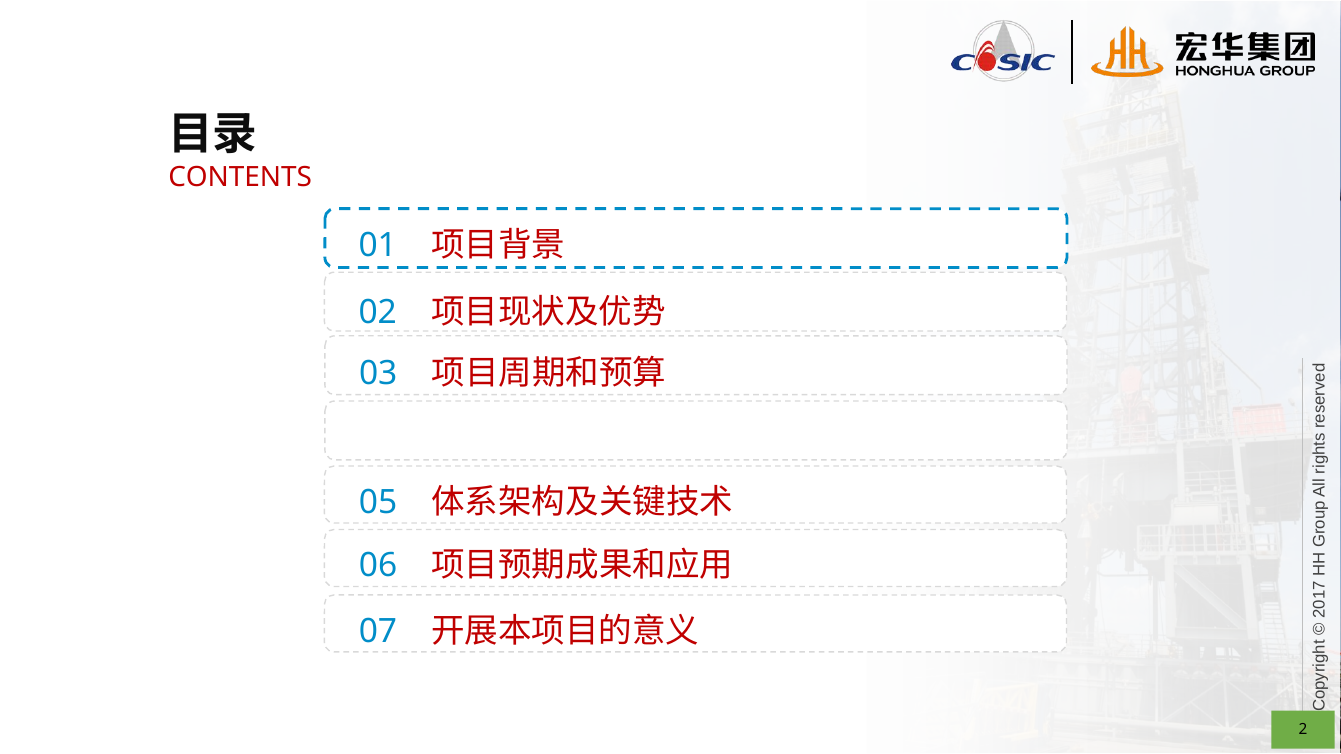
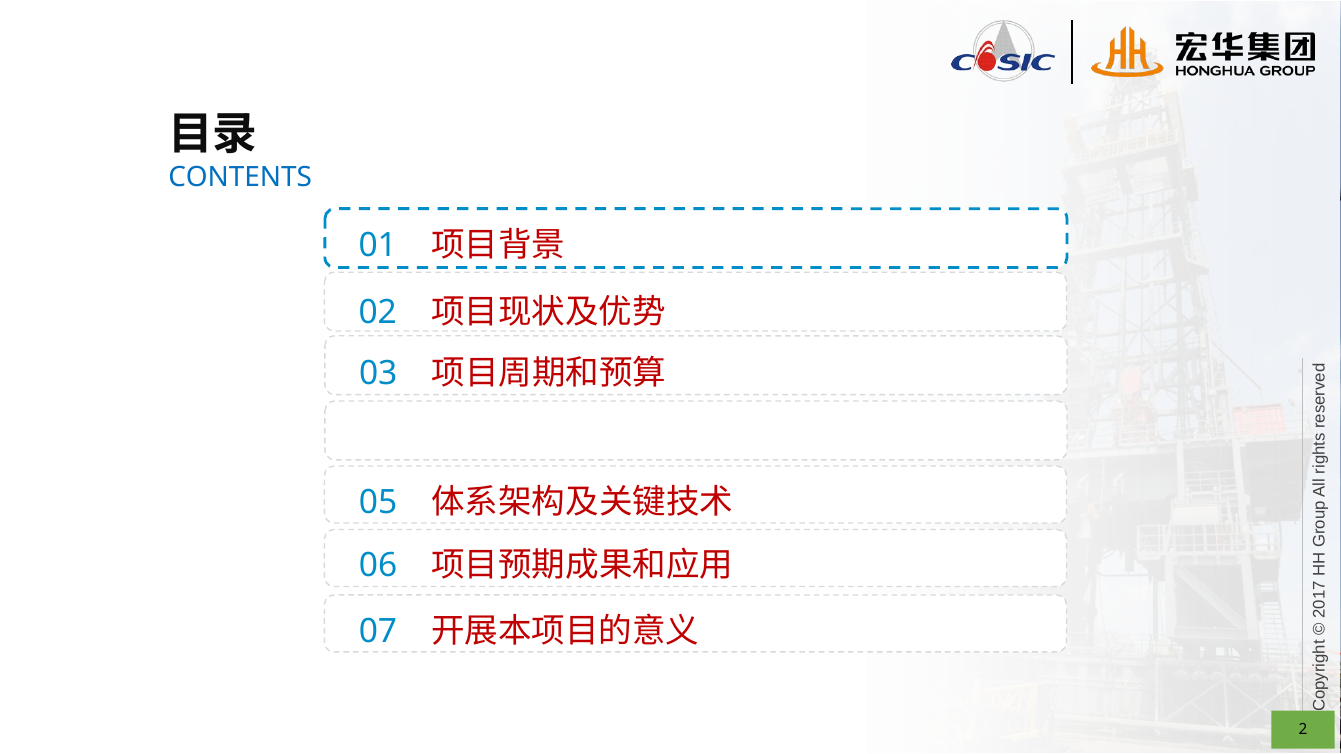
CONTENTS colour: red -> blue (240, 178)
